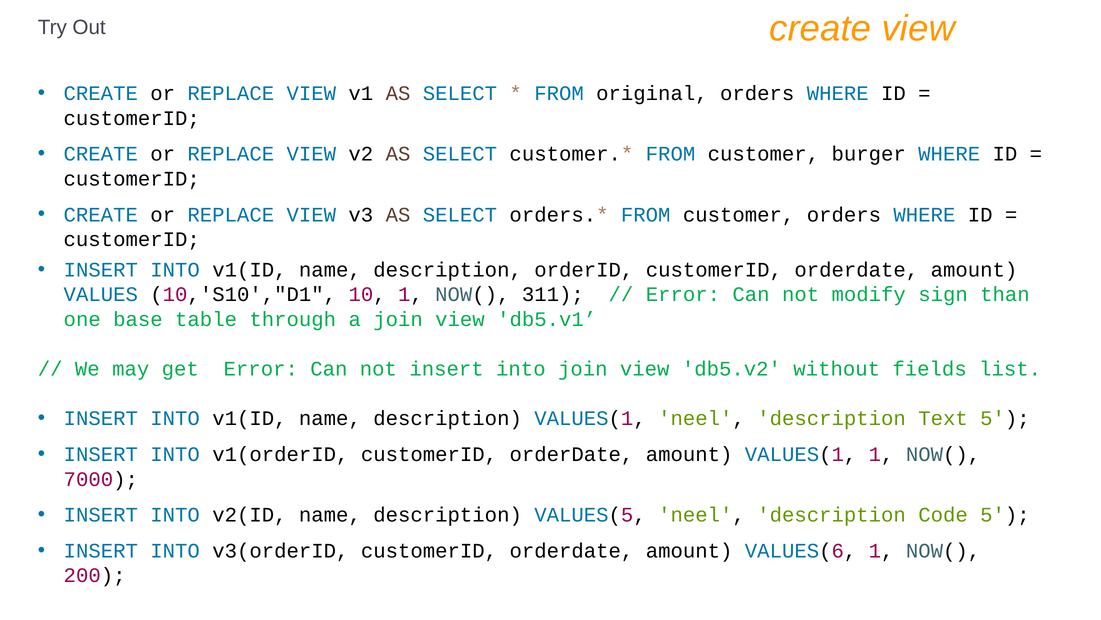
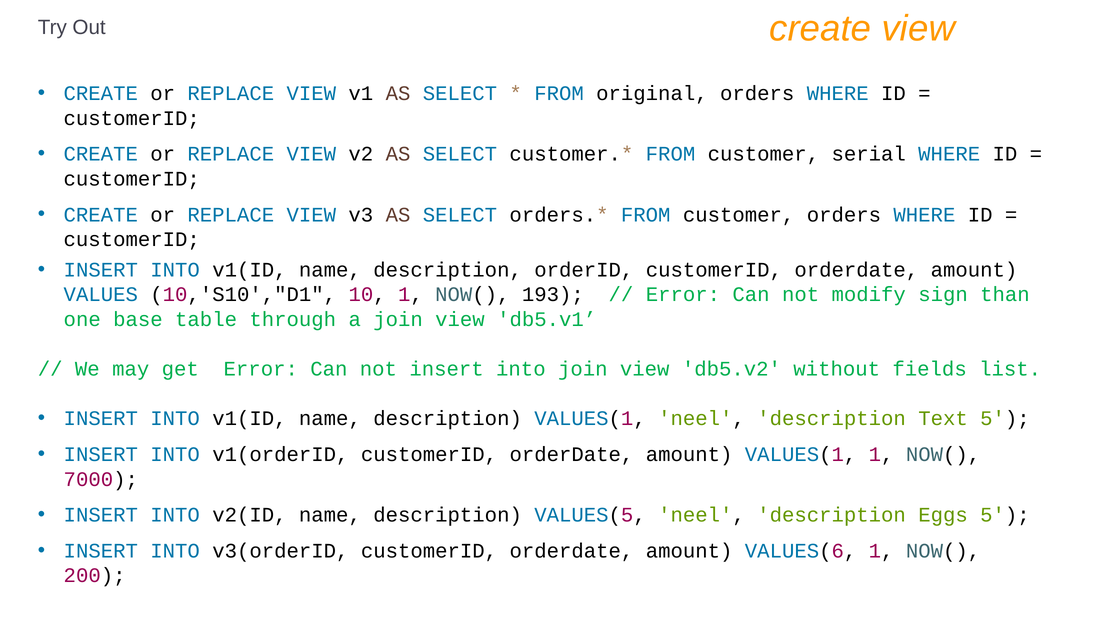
burger: burger -> serial (869, 154)
311: 311 -> 193 (553, 294)
Code: Code -> Eggs (943, 514)
